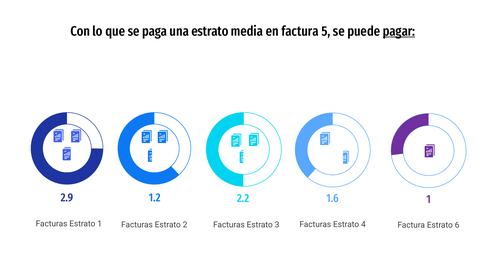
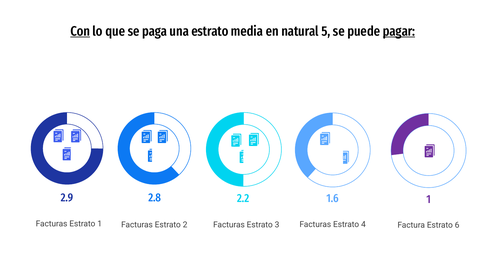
Con underline: none -> present (80, 31)
en factura: factura -> natural (300, 31)
1.2: 1.2 -> 2.8 (155, 198)
